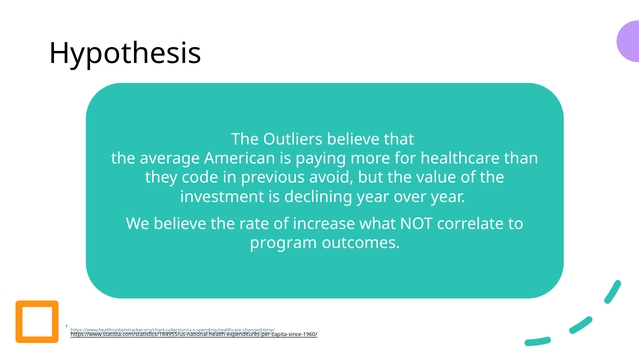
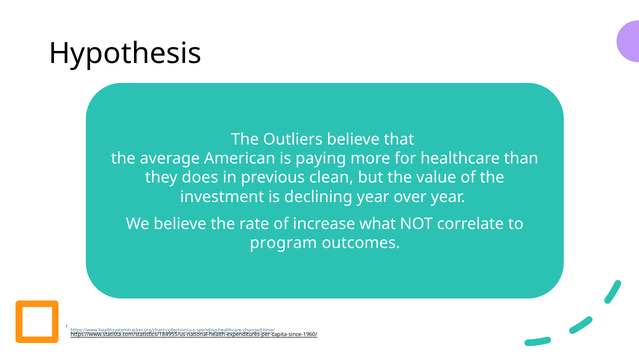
code: code -> does (200, 178)
avoid: avoid -> clean (331, 178)
